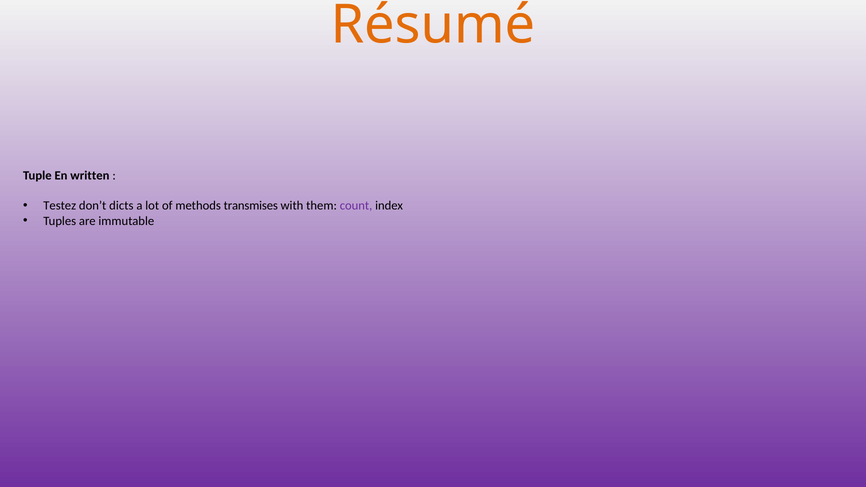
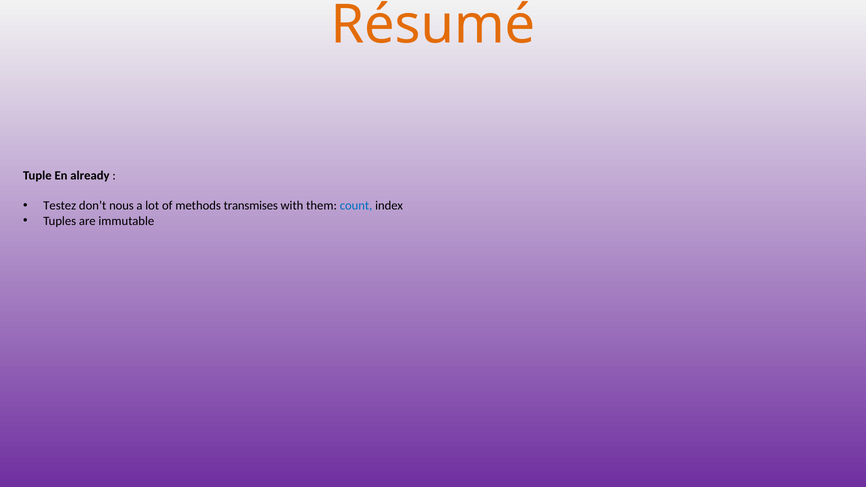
written: written -> already (90, 176)
dicts: dicts -> nous (121, 206)
count colour: purple -> blue (356, 206)
